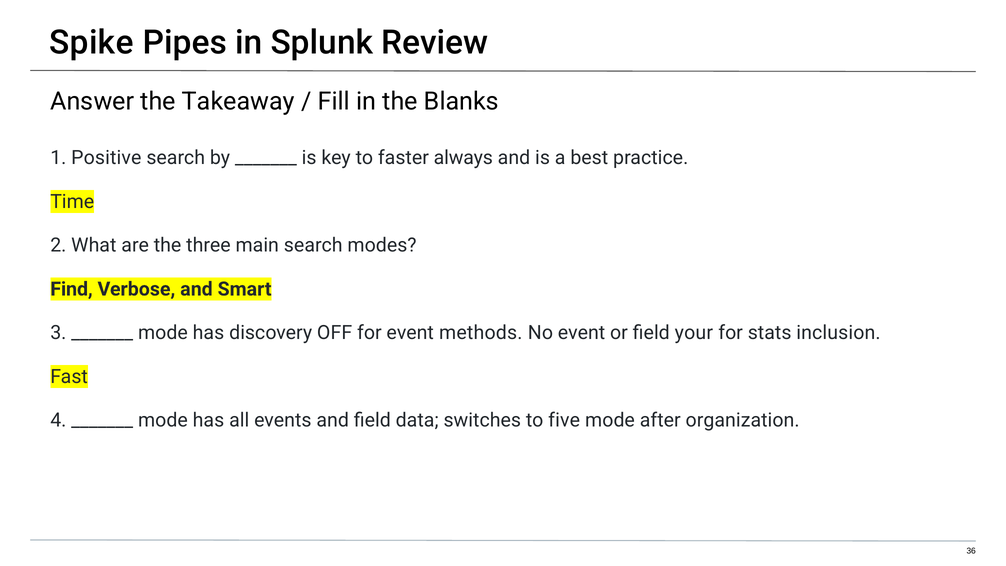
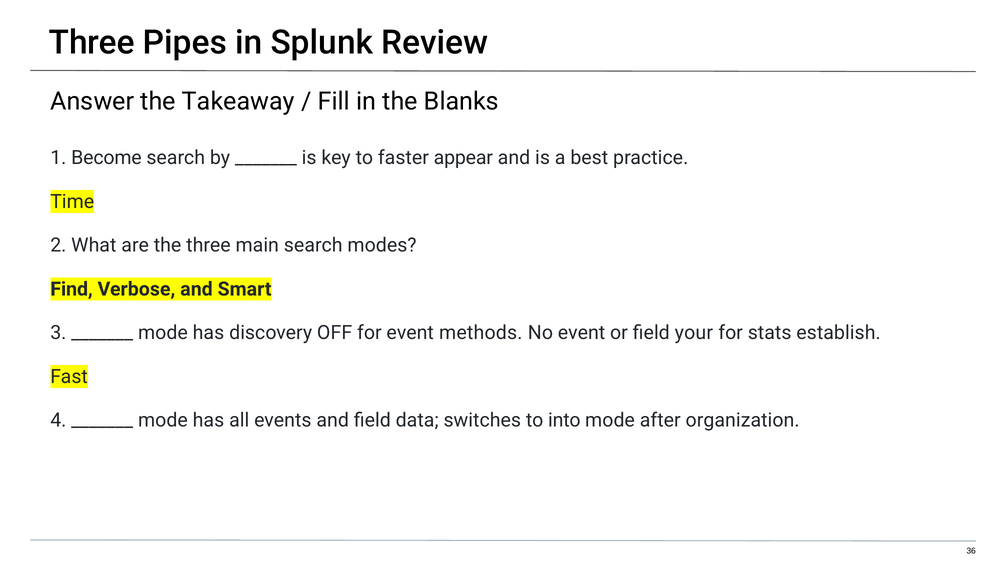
Spike: Spike -> Three (92, 43)
Positive: Positive -> Become (106, 158)
always: always -> appear (463, 158)
inclusion: inclusion -> establish (839, 333)
five: five -> into (564, 420)
